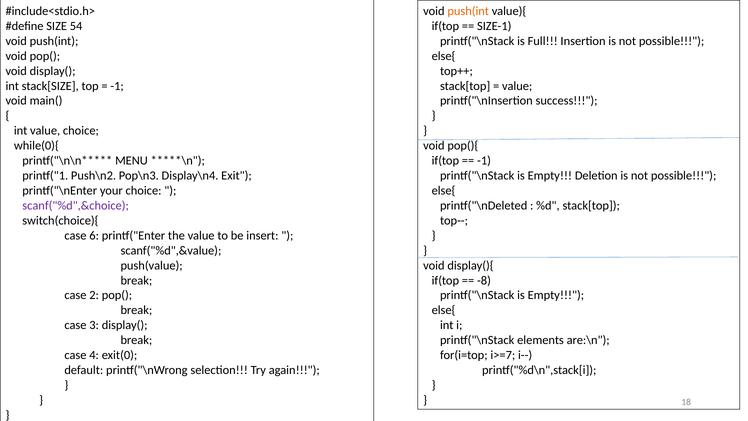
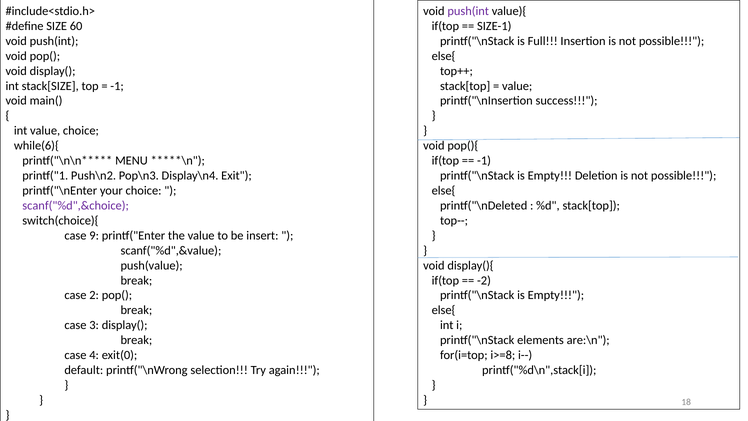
push(int colour: orange -> purple (468, 11)
54: 54 -> 60 (76, 26)
while(0){: while(0){ -> while(6){ (36, 146)
6: 6 -> 9 (94, 235)
-8: -8 -> -2 (484, 280)
i>=7: i>=7 -> i>=8 (503, 355)
